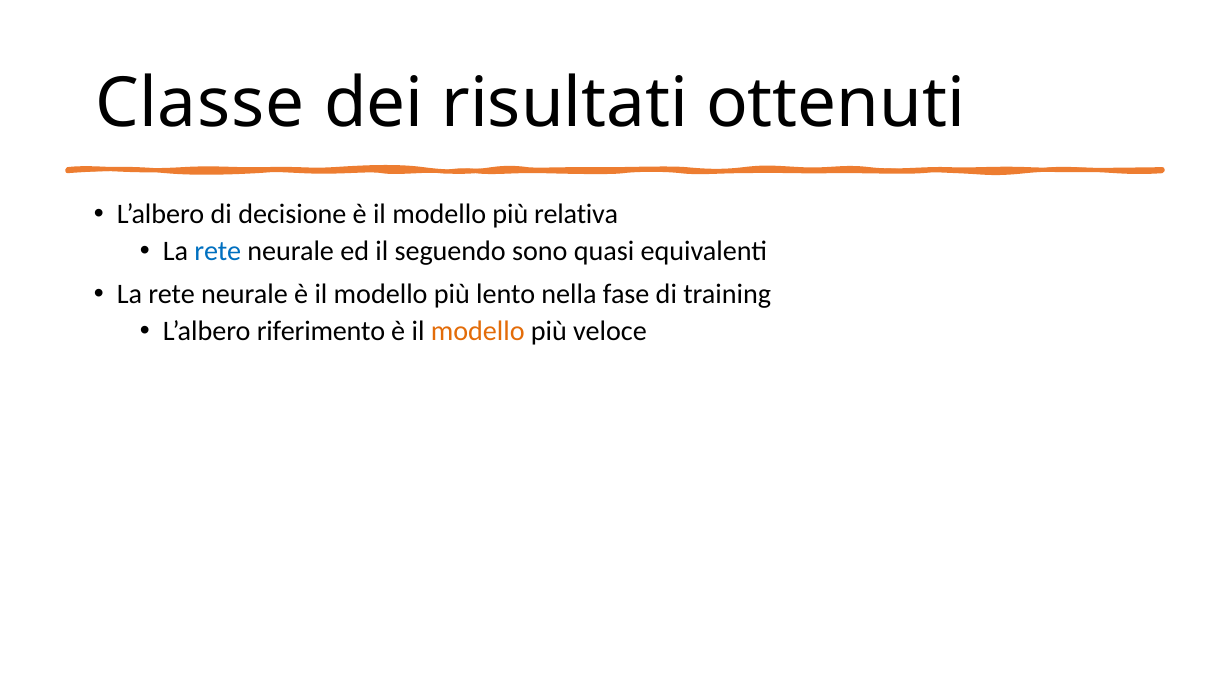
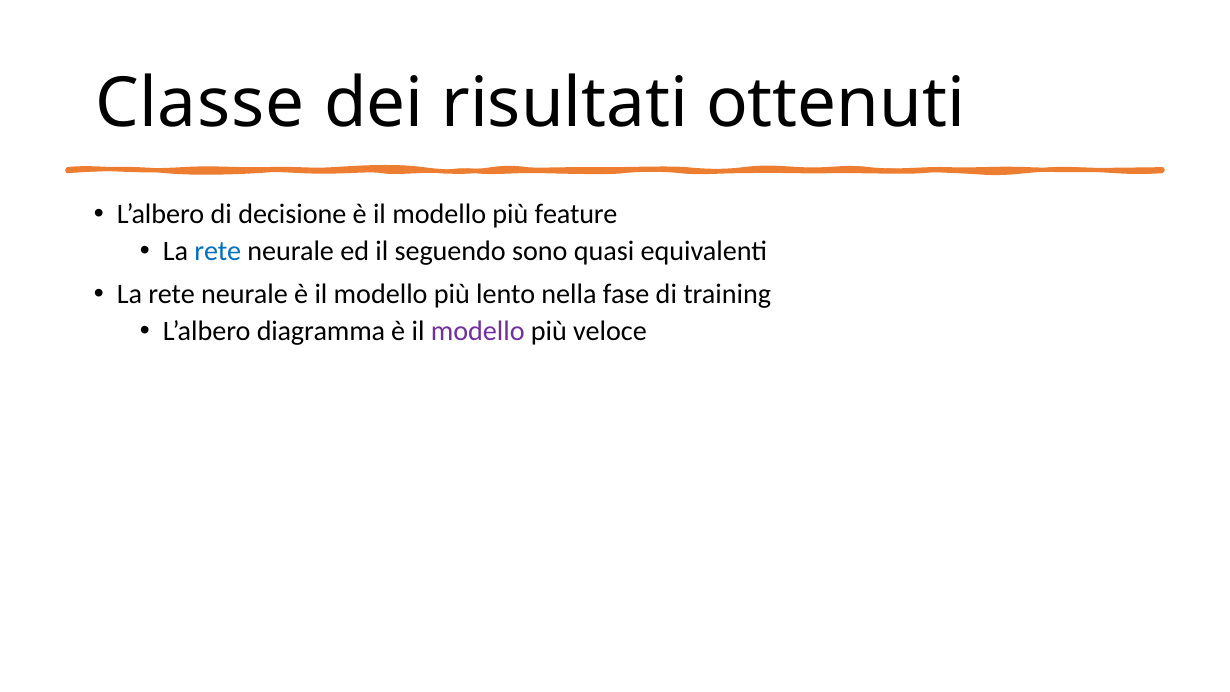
relativa: relativa -> feature (576, 214)
riferimento: riferimento -> diagramma (321, 331)
modello colour: orange -> purple (478, 331)
